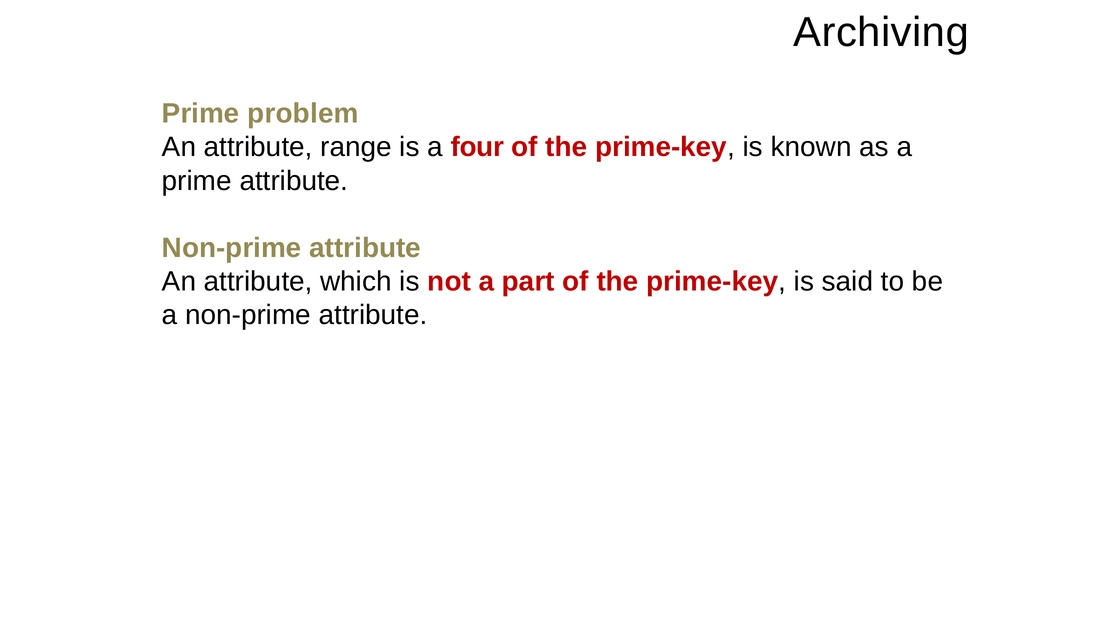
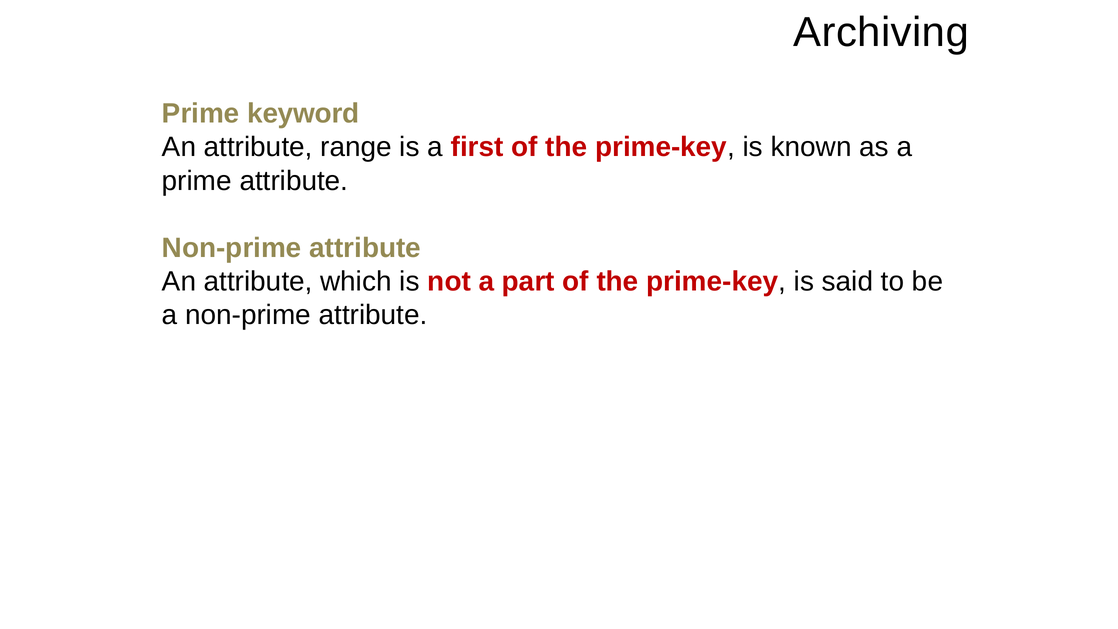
problem: problem -> keyword (303, 114)
four: four -> first (477, 147)
